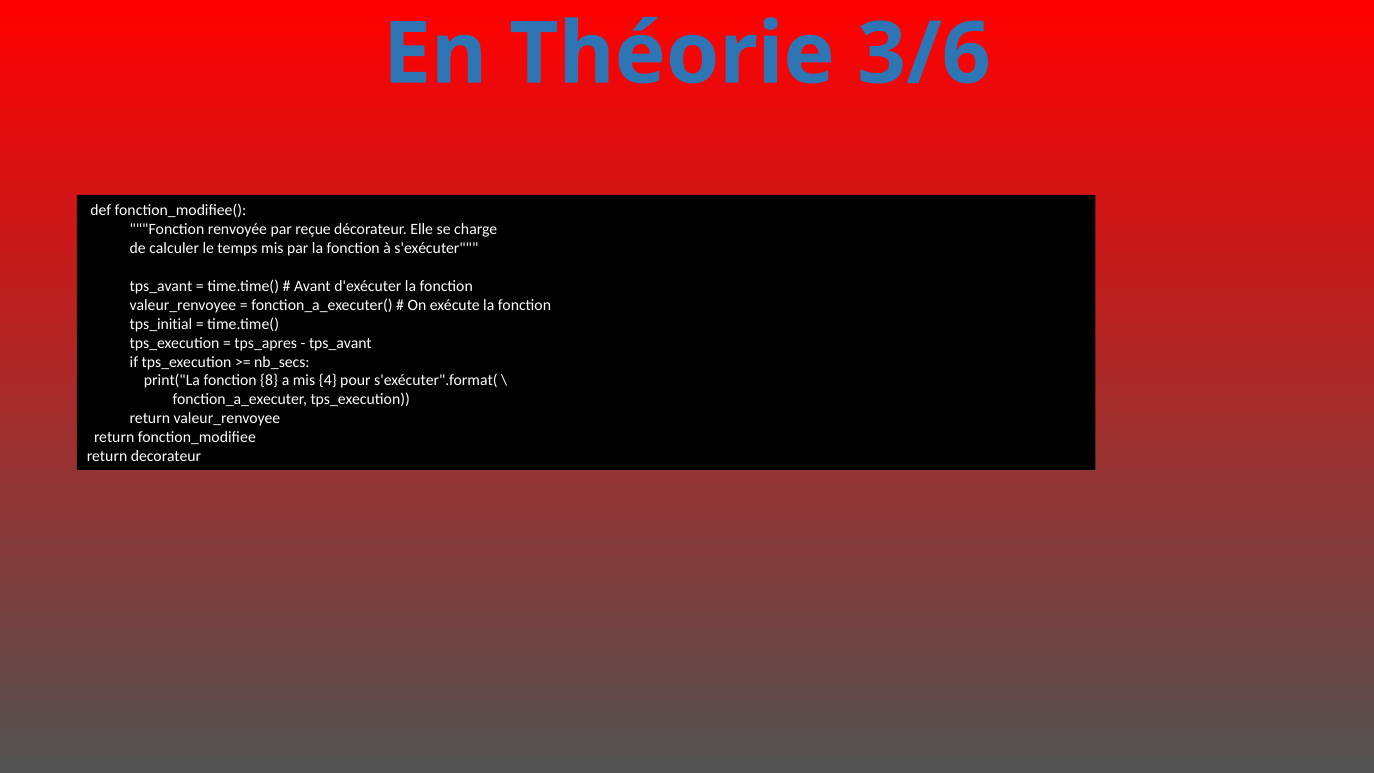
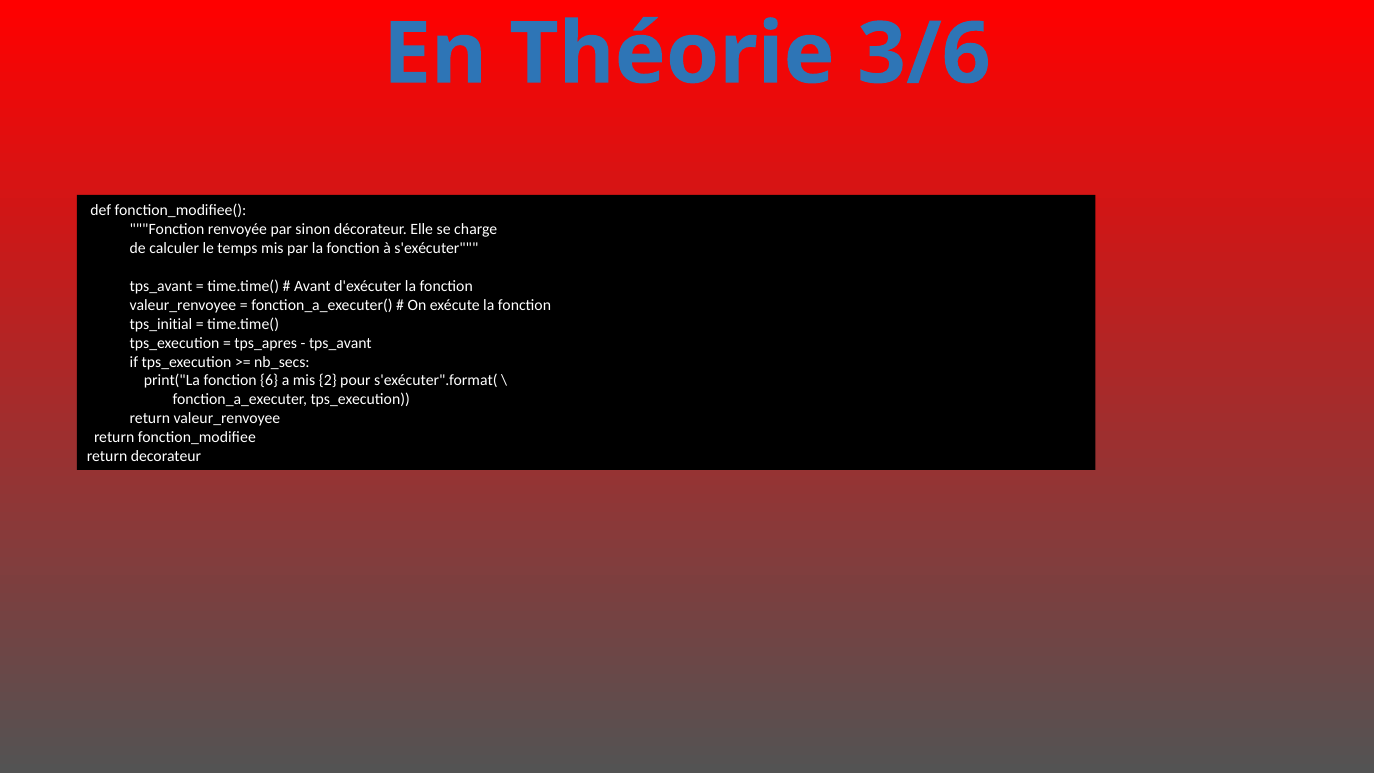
reçue: reçue -> sinon (313, 229)
8: 8 -> 6 (269, 381)
4: 4 -> 2 (328, 381)
